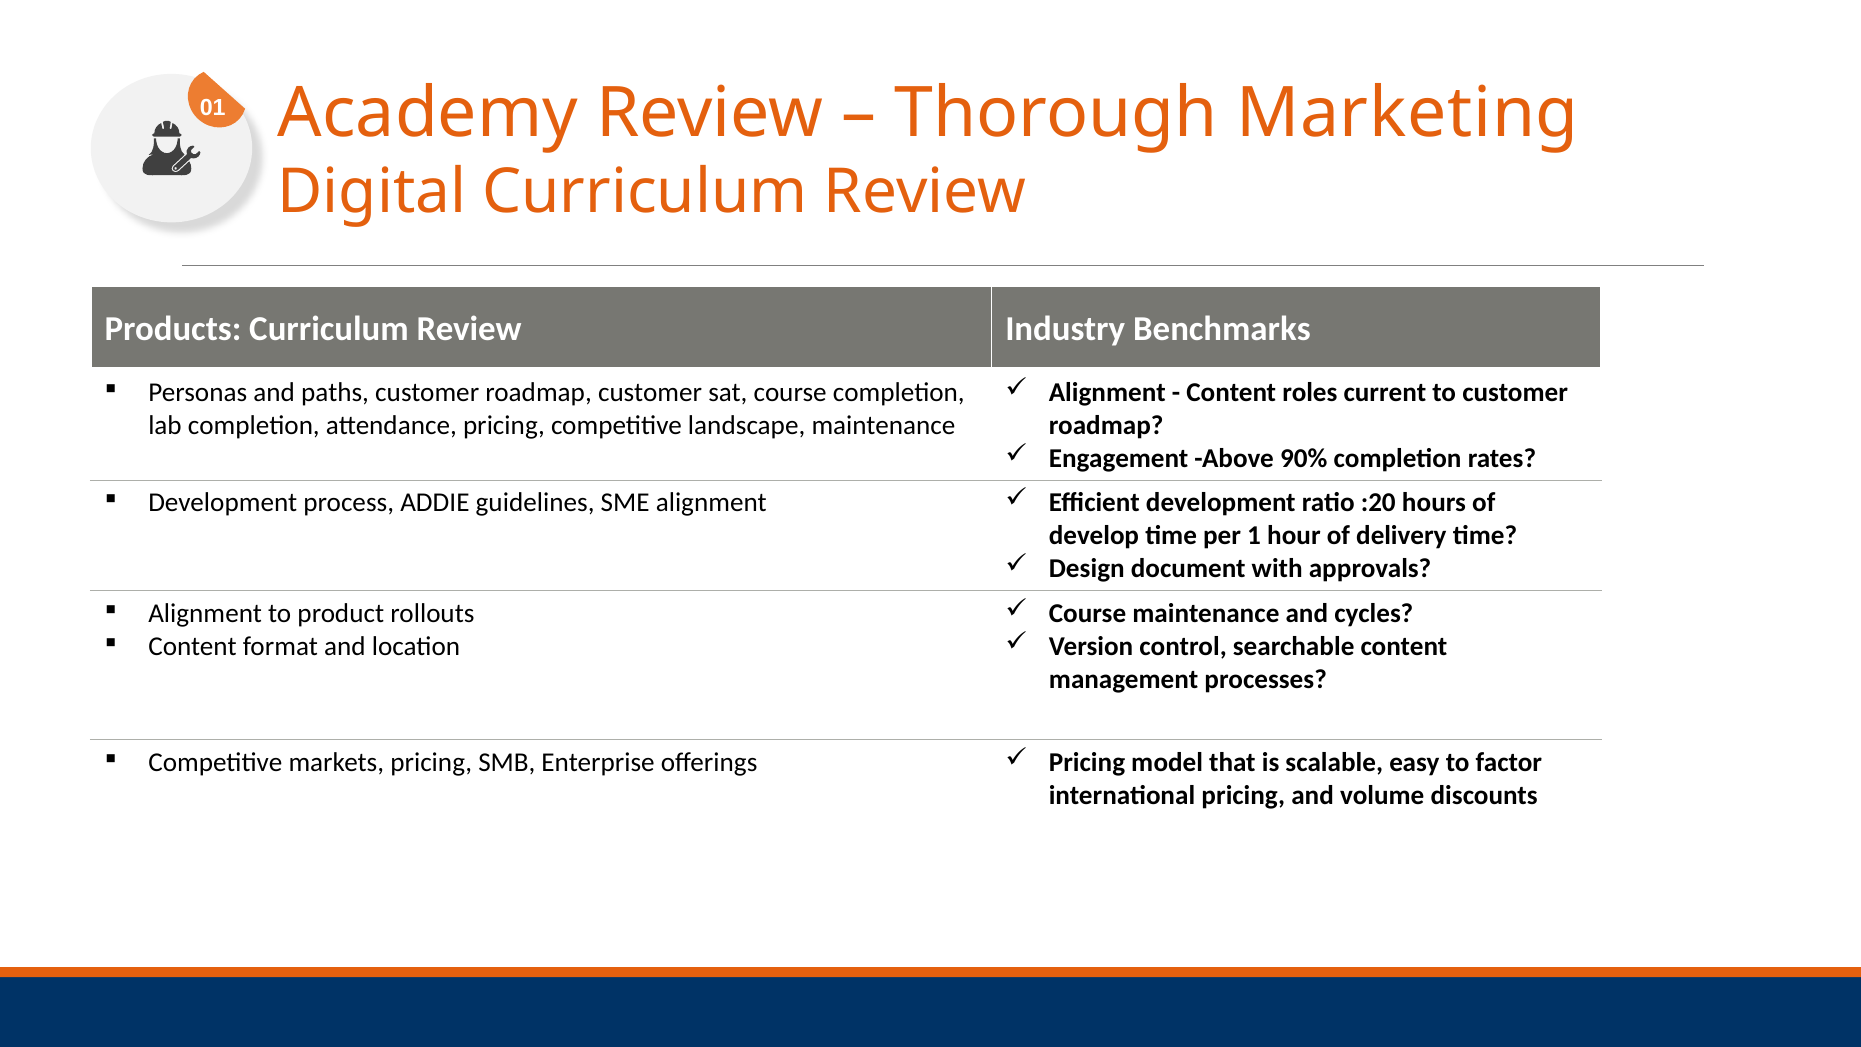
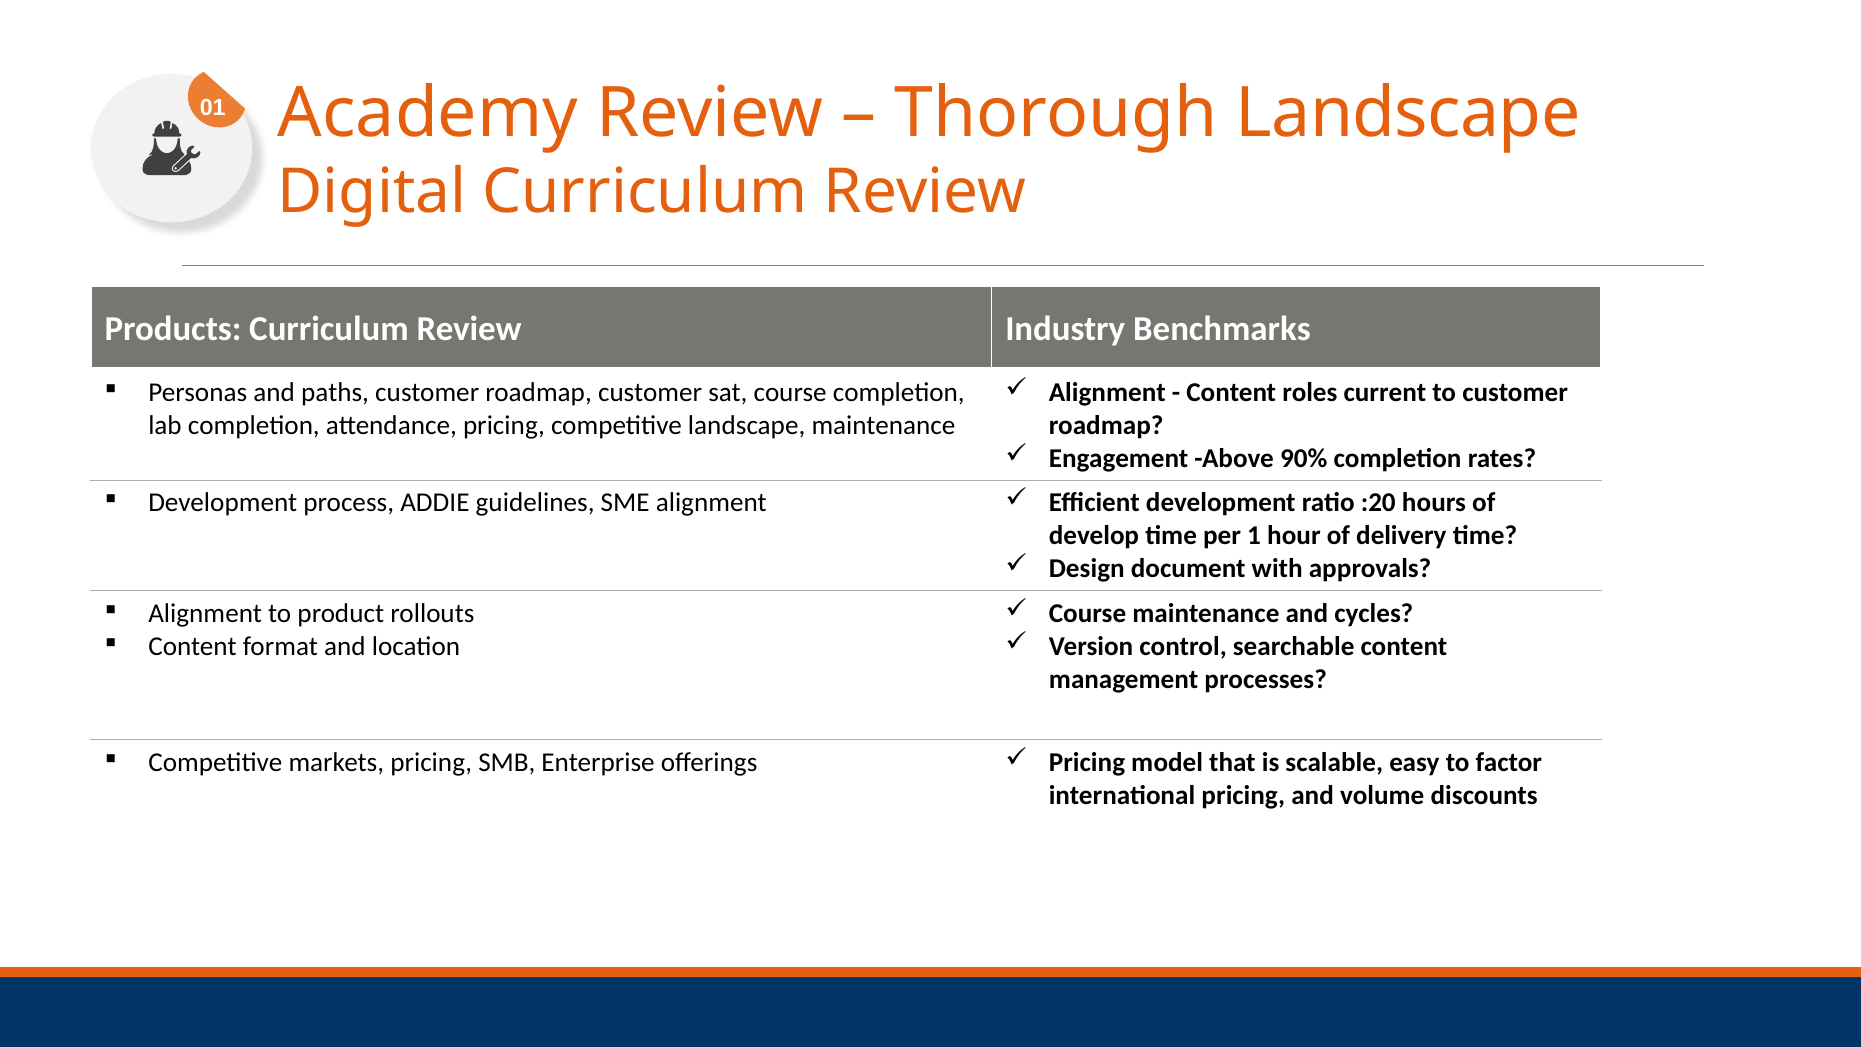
Thorough Marketing: Marketing -> Landscape (1408, 114)
